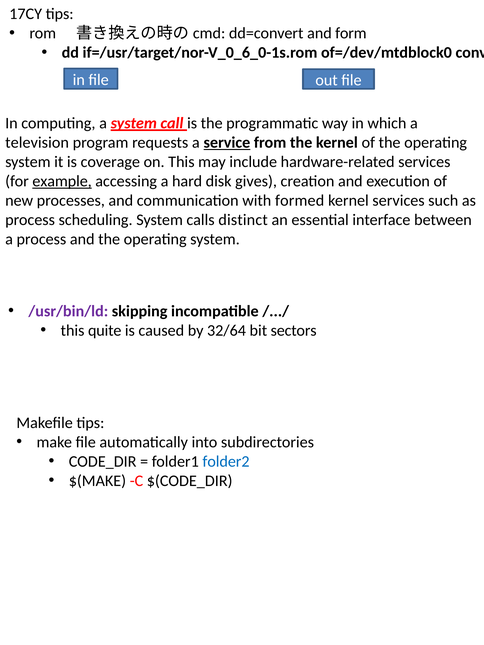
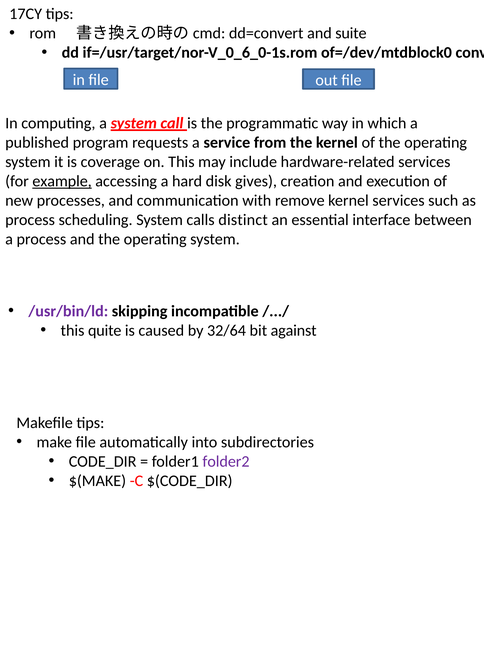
form: form -> suite (351, 33)
television: television -> published (37, 143)
service underline: present -> none (227, 143)
formed: formed -> remove (300, 201)
sectors: sectors -> against (294, 331)
folder2 colour: blue -> purple (226, 462)
